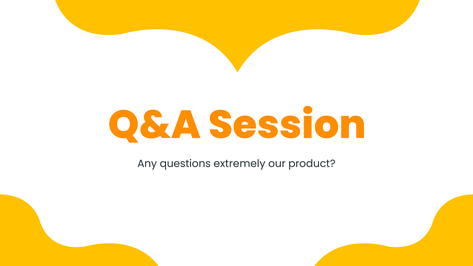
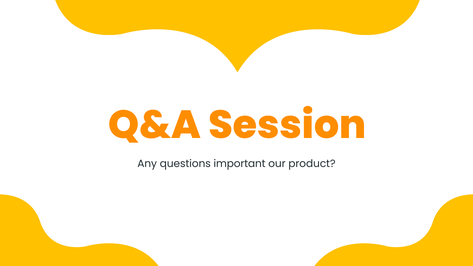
extremely: extremely -> important (240, 164)
